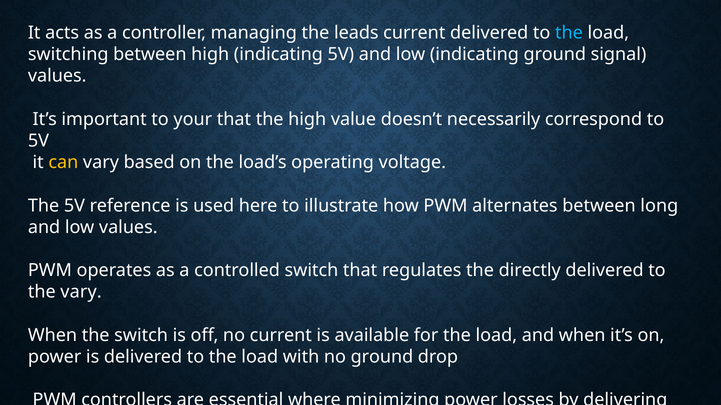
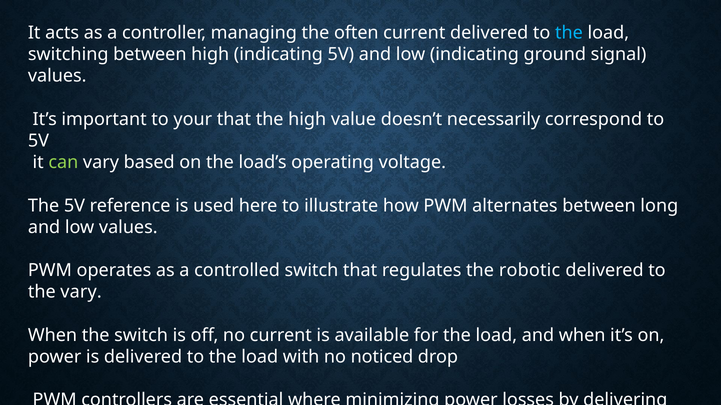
leads: leads -> often (356, 33)
can colour: yellow -> light green (63, 163)
directly: directly -> robotic (530, 271)
no ground: ground -> noticed (382, 357)
